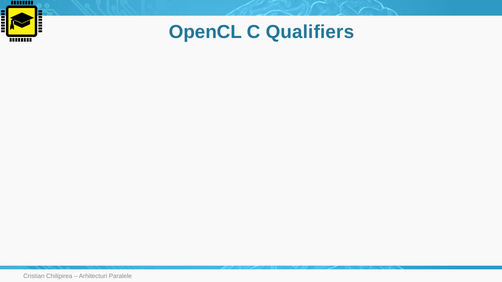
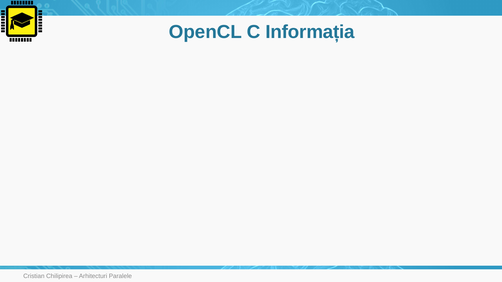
Qualifiers: Qualifiers -> Informația (310, 32)
